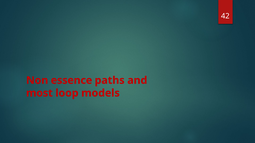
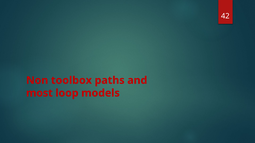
essence: essence -> toolbox (71, 81)
